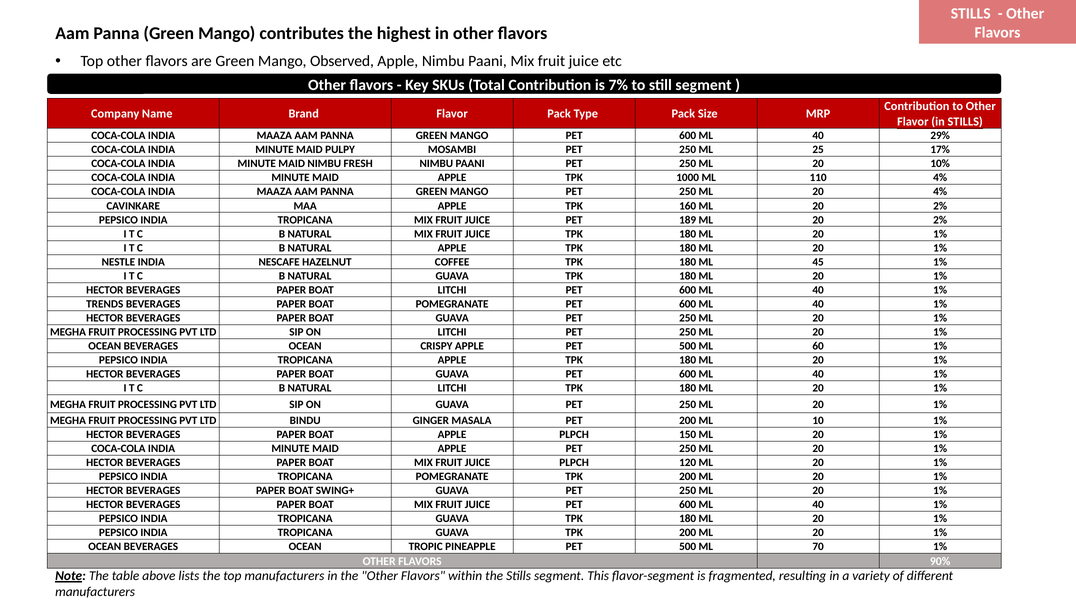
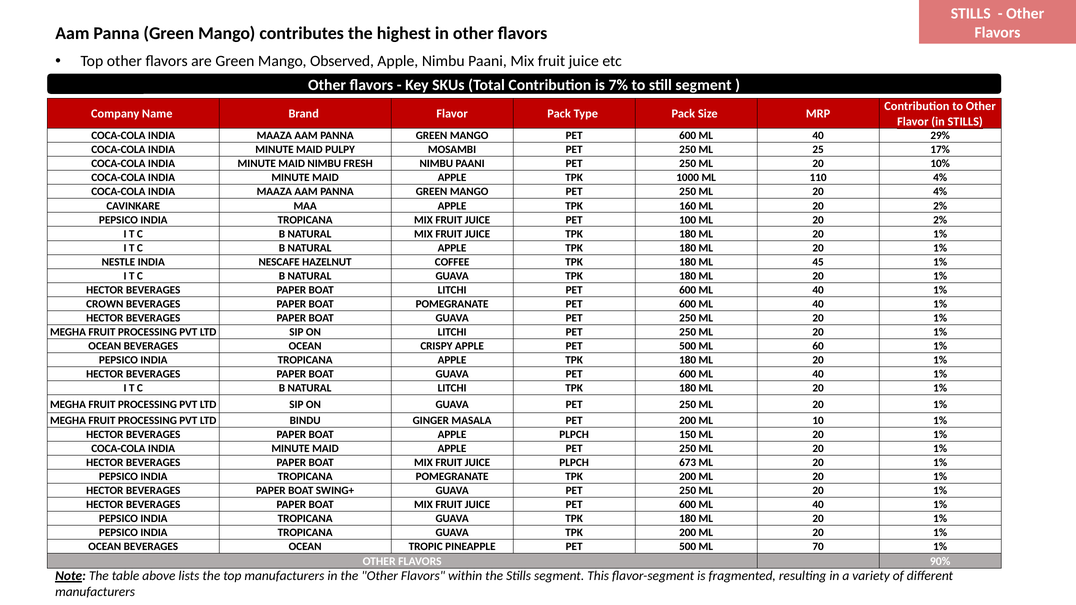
189: 189 -> 100 (688, 220)
TRENDS: TRENDS -> CROWN (105, 304)
120: 120 -> 673 (688, 463)
